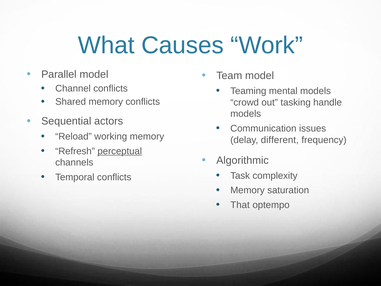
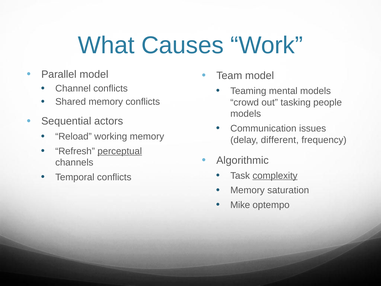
handle: handle -> people (328, 102)
complexity underline: none -> present (275, 176)
That: That -> Mike (240, 205)
